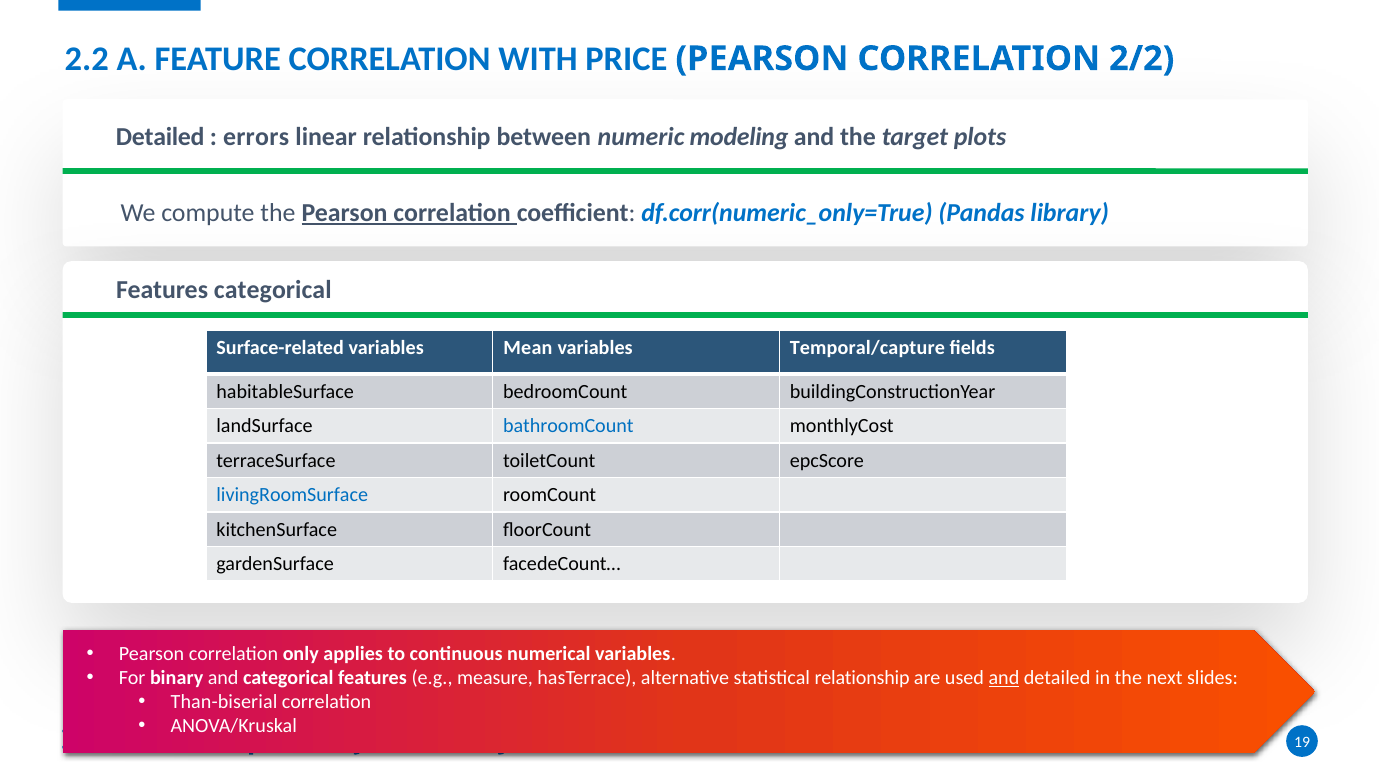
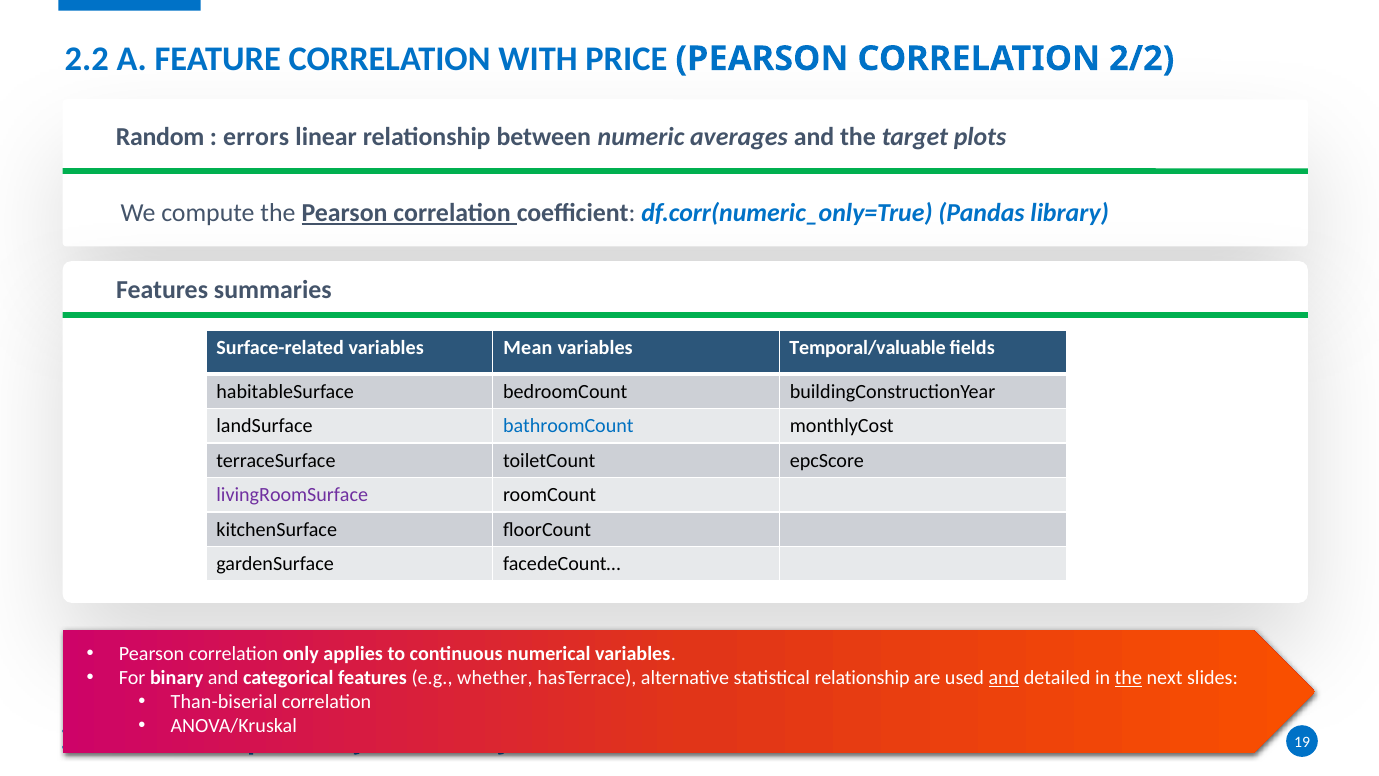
Detailed: Detailed -> Random (160, 137)
modeling: modeling -> averages (739, 137)
Features categorical: categorical -> summaries (273, 290)
Temporal/capture: Temporal/capture -> Temporal/valuable (868, 348)
livingRoomSurface colour: blue -> purple (292, 495)
measure: measure -> whether (495, 677)
the underline: none -> present (1128, 677)
